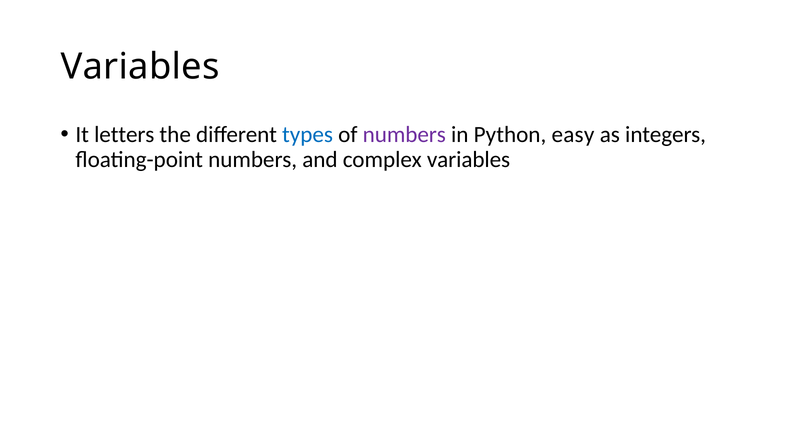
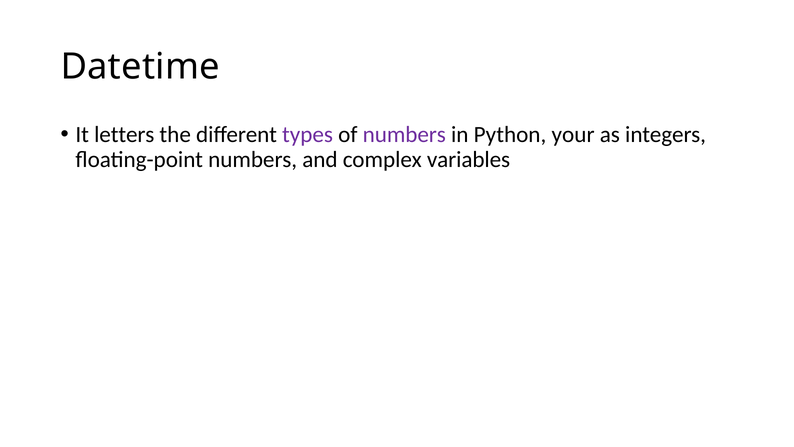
Variables: Variables -> Datetime (140, 67)
types colour: blue -> purple (308, 134)
easy: easy -> your (573, 134)
